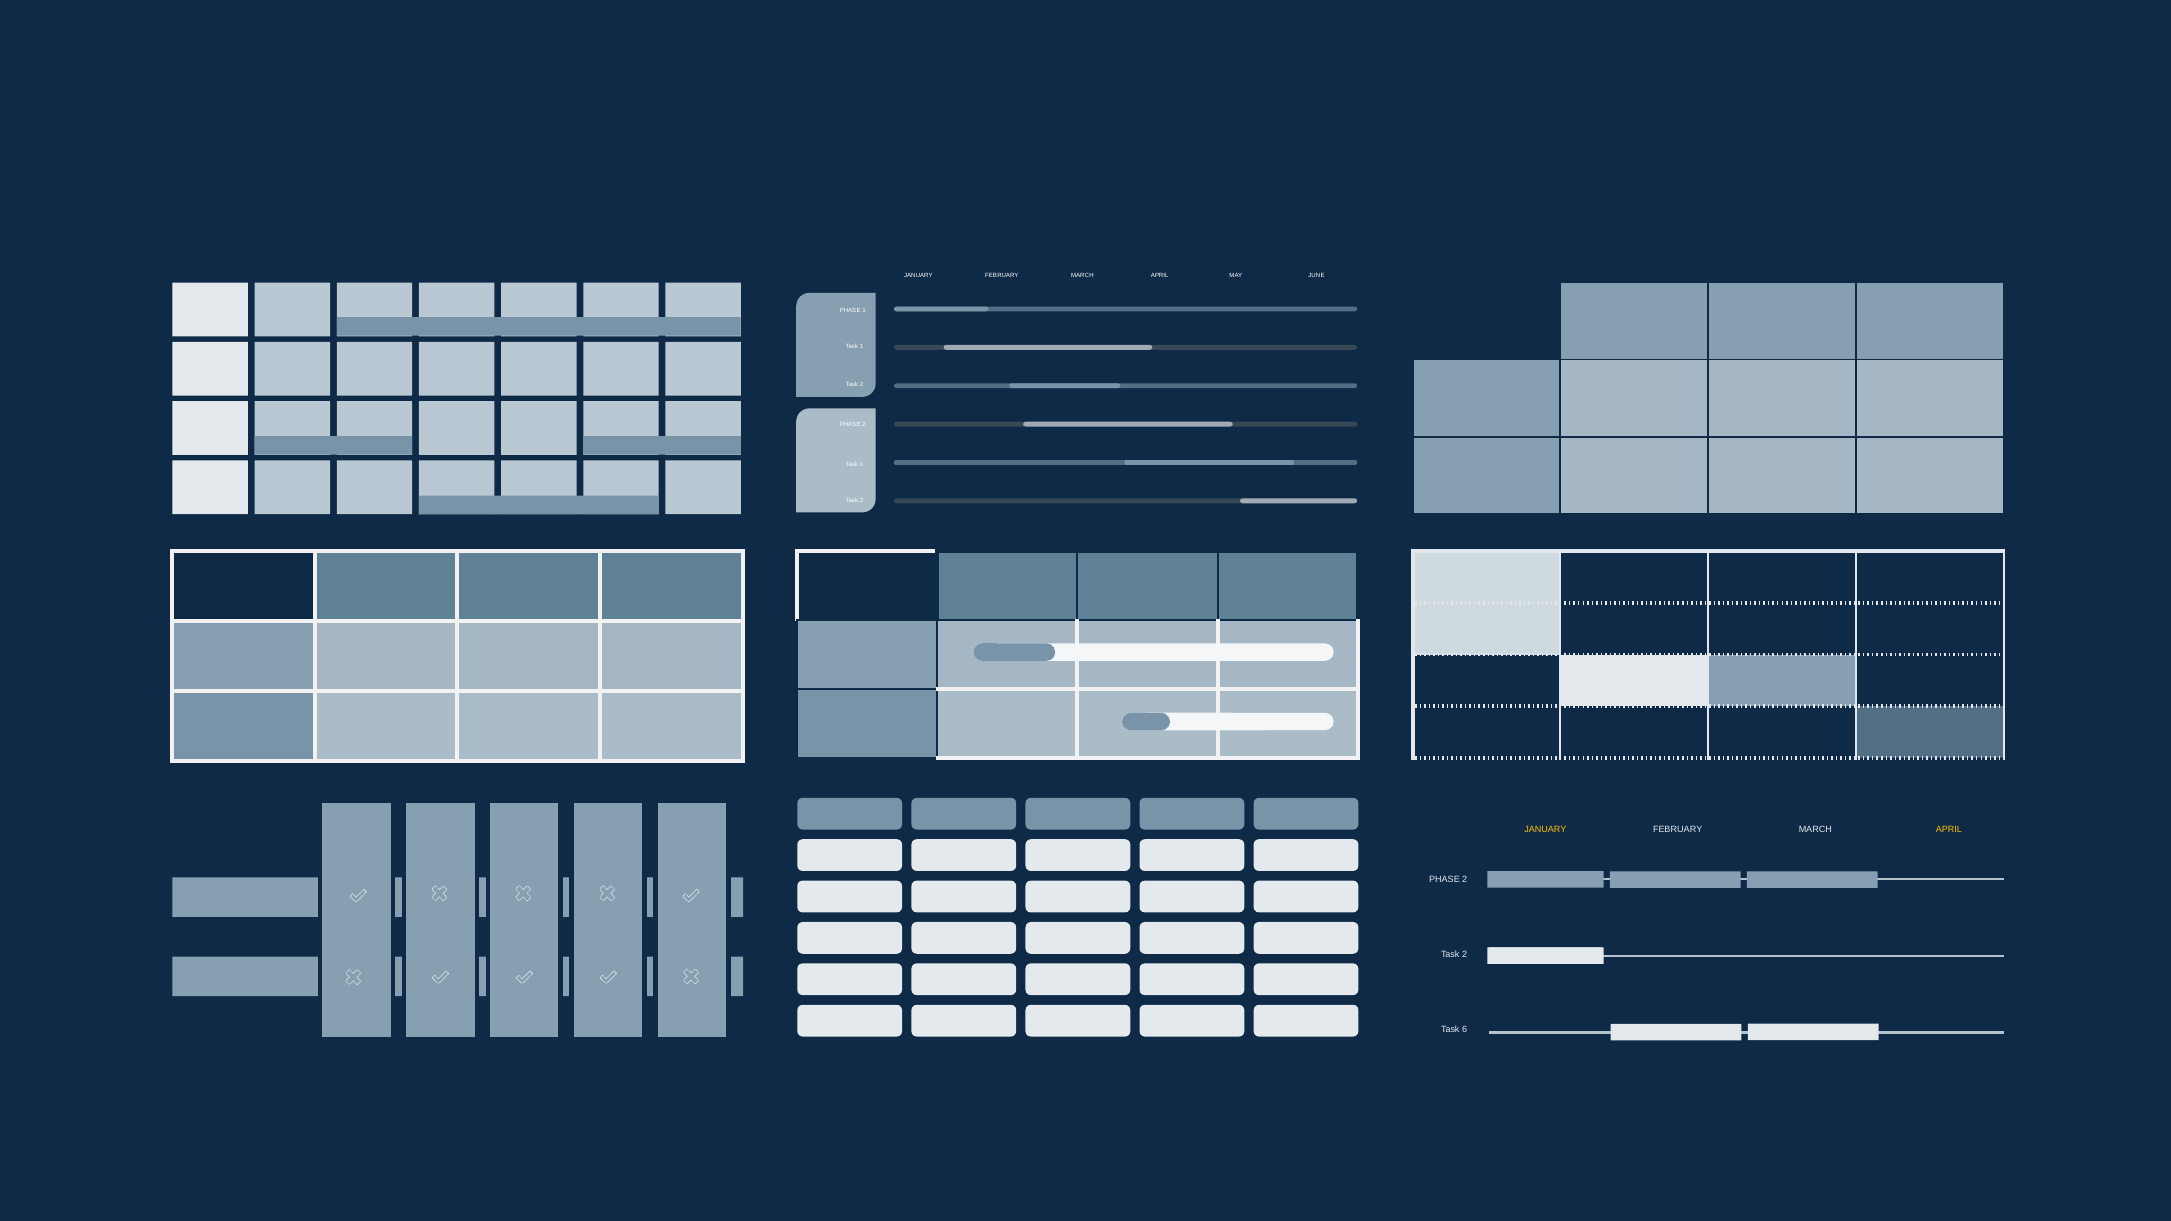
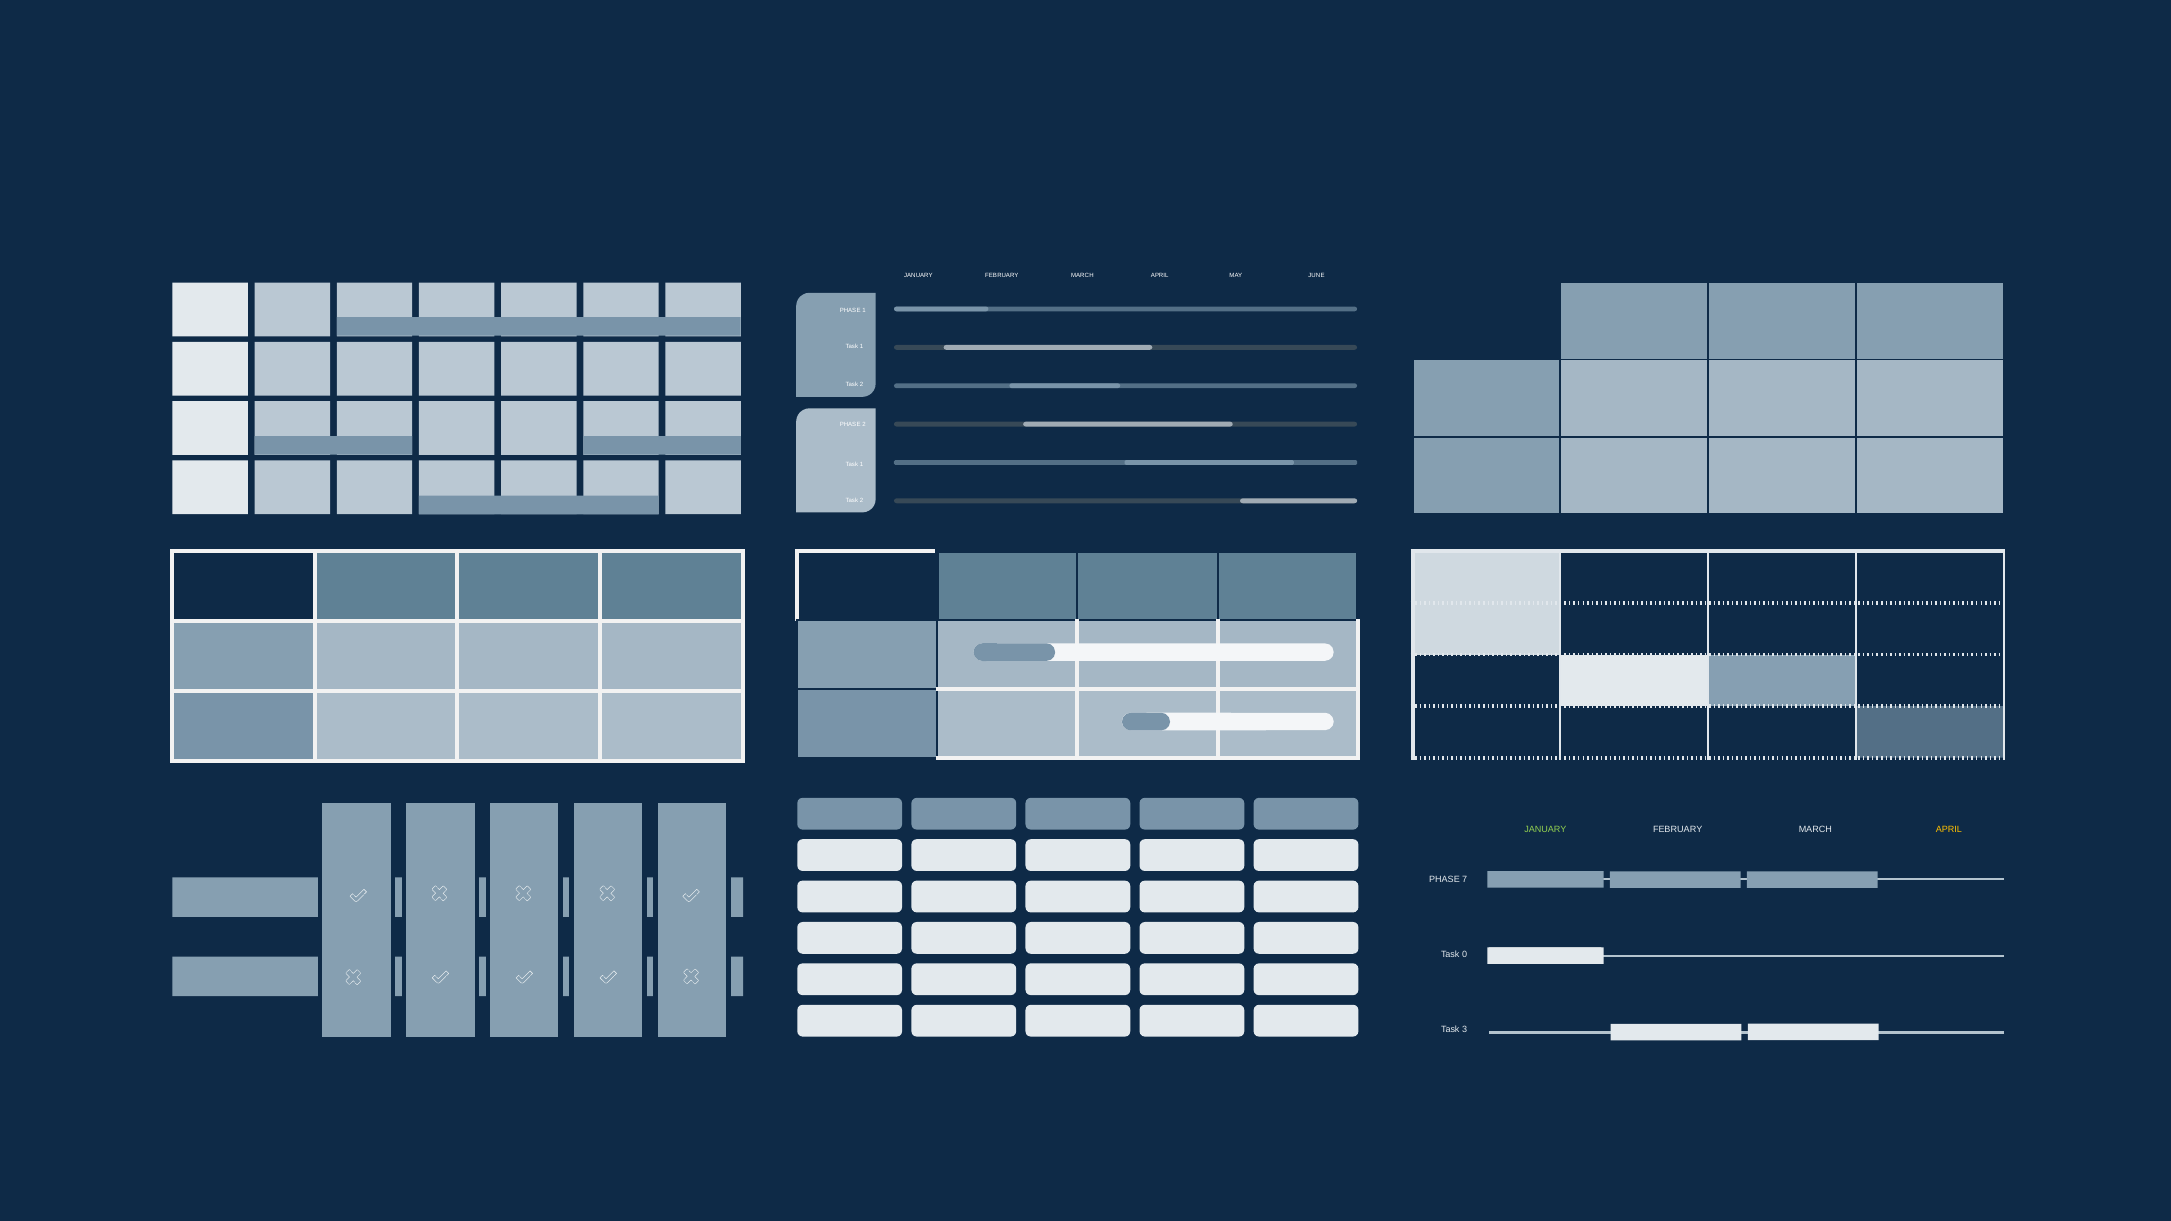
JANUARY colour: yellow -> light green (1545, 830)
2: 2 -> 7 (1465, 880)
2: 2 -> 0 (1465, 955)
6: 6 -> 3 (1465, 1030)
